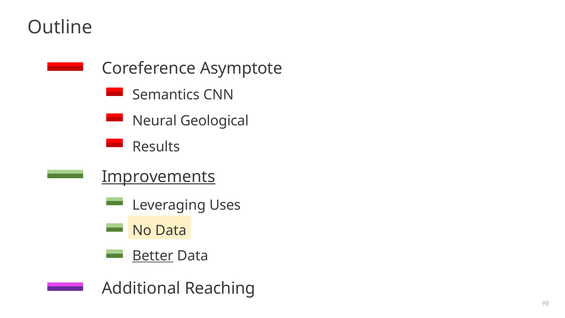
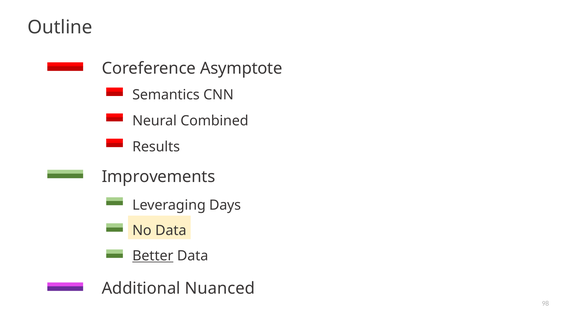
Geological: Geological -> Combined (214, 121)
Improvements underline: present -> none (159, 177)
Uses: Uses -> Days (225, 205)
Reaching: Reaching -> Nuanced (220, 288)
